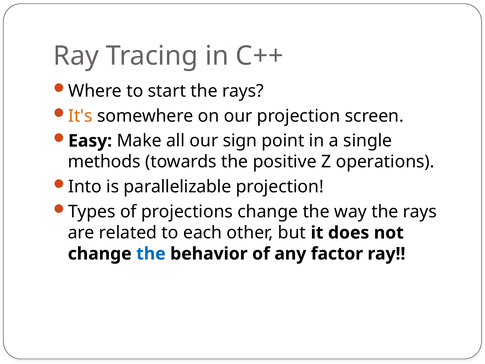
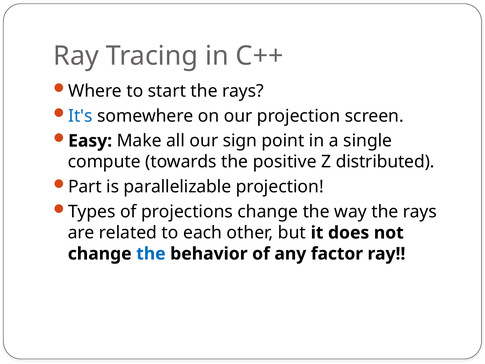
It's colour: orange -> blue (80, 116)
methods: methods -> compute (104, 162)
operations: operations -> distributed (385, 162)
Into: Into -> Part (85, 187)
